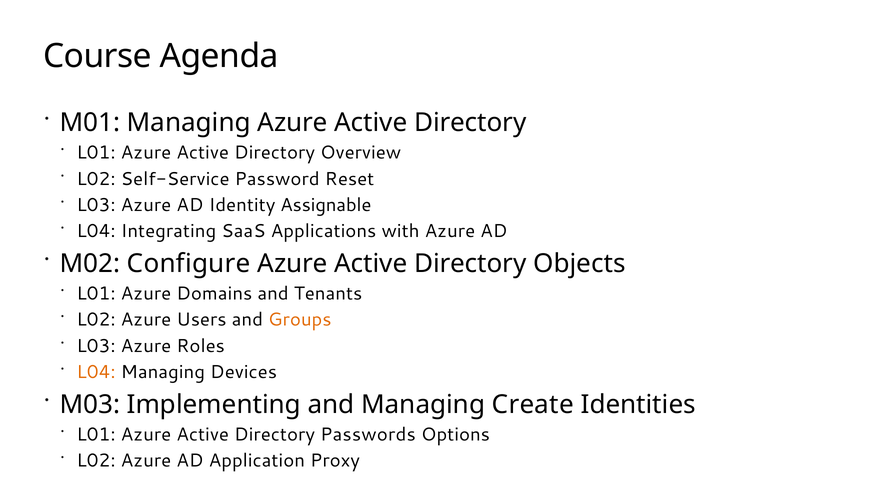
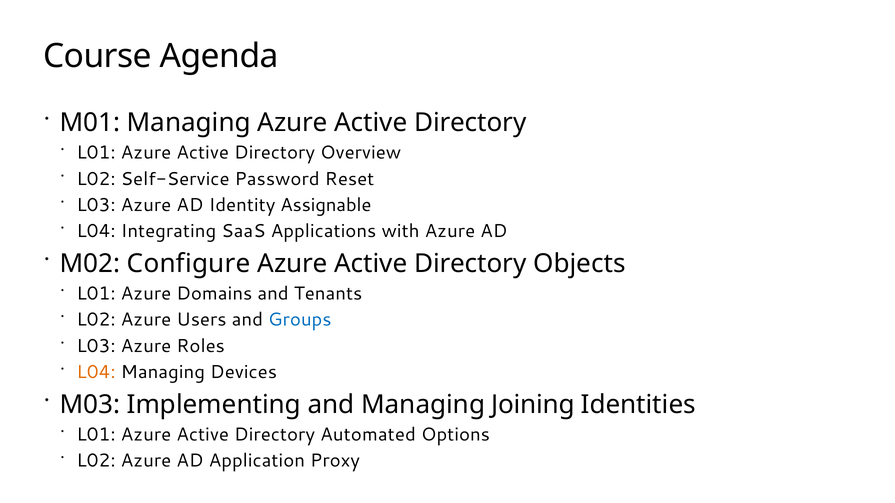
Groups colour: orange -> blue (300, 320)
Create: Create -> Joining (533, 405)
Passwords: Passwords -> Automated (368, 435)
